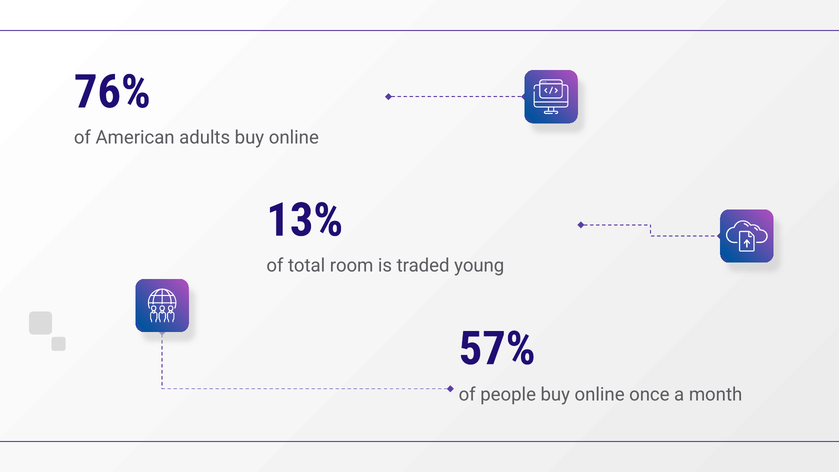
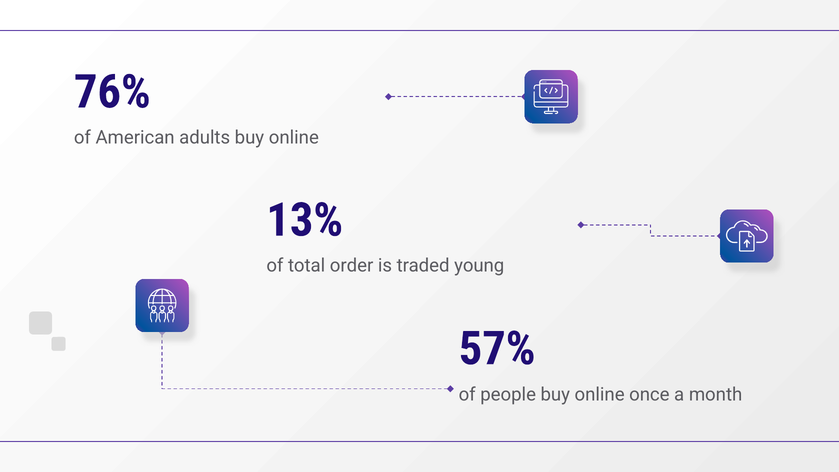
room: room -> order (352, 266)
